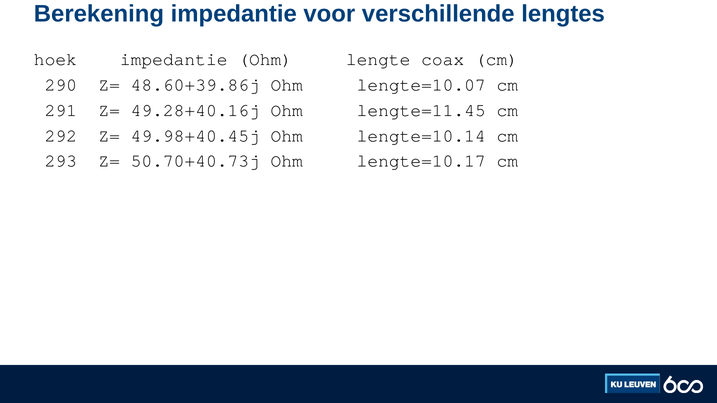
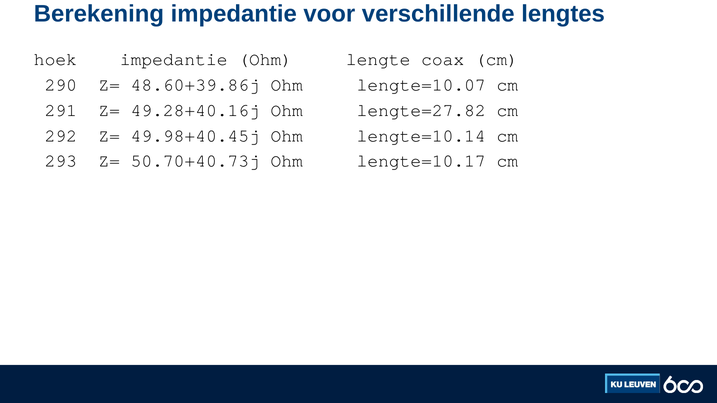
lengte=11.45: lengte=11.45 -> lengte=27.82 (421, 110)
